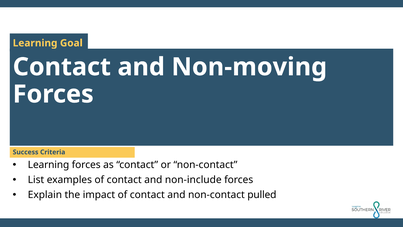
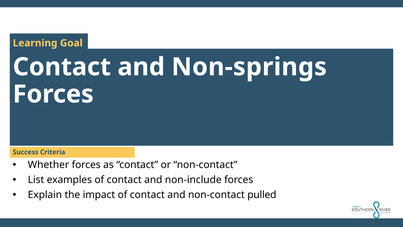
Non-moving: Non-moving -> Non-springs (249, 67)
Learning: Learning -> Whether (48, 165)
